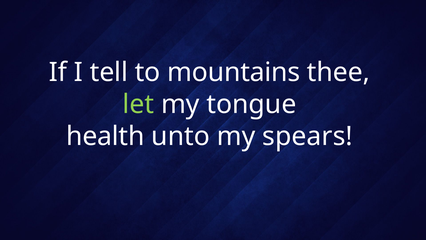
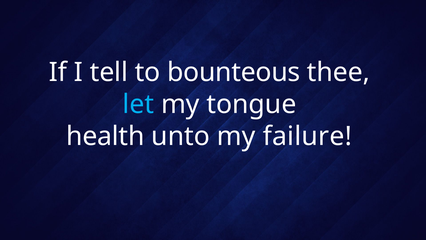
mountains: mountains -> bounteous (234, 72)
let colour: light green -> light blue (138, 104)
spears: spears -> failure (307, 136)
